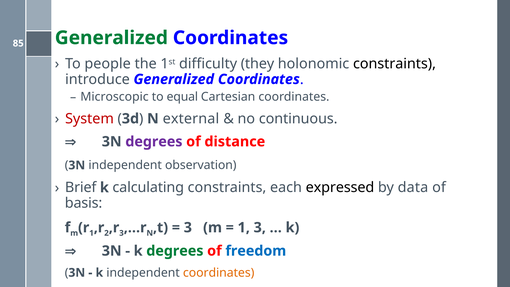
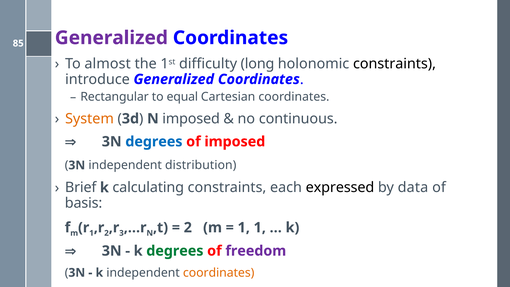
Generalized colour: green -> purple (111, 38)
people: people -> almost (108, 64)
they: they -> long (258, 64)
Microscopic: Microscopic -> Rectangular (115, 97)
System colour: red -> orange (89, 119)
N external: external -> imposed (191, 119)
degrees colour: purple -> blue (154, 142)
of distance: distance -> imposed (235, 142)
observation: observation -> distribution (201, 165)
3: 3 -> 2 (188, 228)
1 3: 3 -> 1 (260, 228)
freedom colour: blue -> purple (256, 251)
